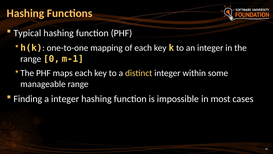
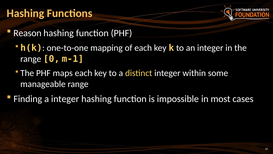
Typical: Typical -> Reason (27, 33)
